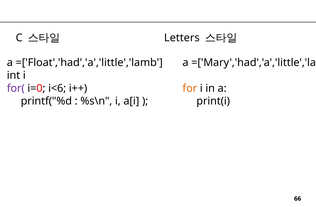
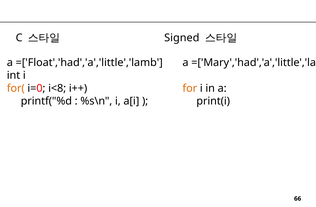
Letters: Letters -> Signed (182, 38)
for( colour: purple -> orange (16, 89)
i<6: i<6 -> i<8 (57, 89)
